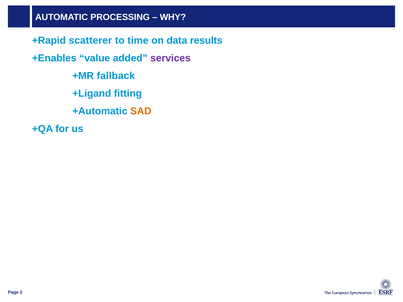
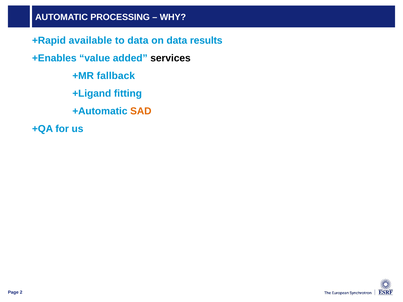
scatterer: scatterer -> available (90, 40)
to time: time -> data (138, 40)
services colour: purple -> black (171, 58)
